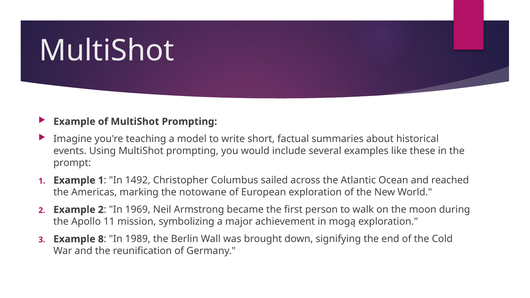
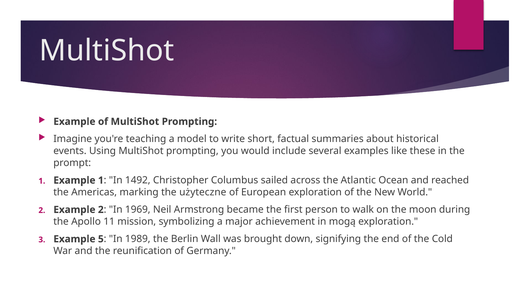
notowane: notowane -> użyteczne (203, 192)
8: 8 -> 5 (101, 239)
